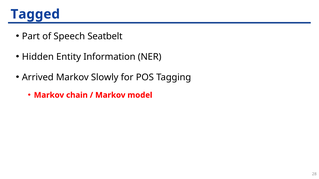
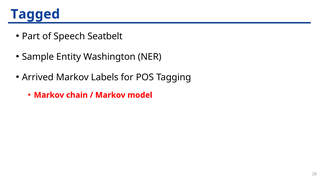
Hidden: Hidden -> Sample (38, 57)
Information: Information -> Washington (109, 57)
Slowly: Slowly -> Labels (105, 77)
